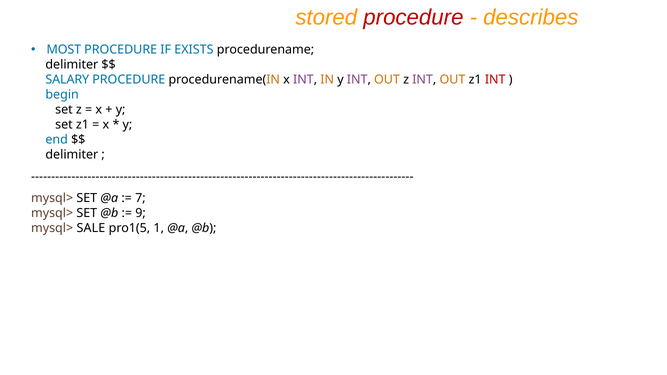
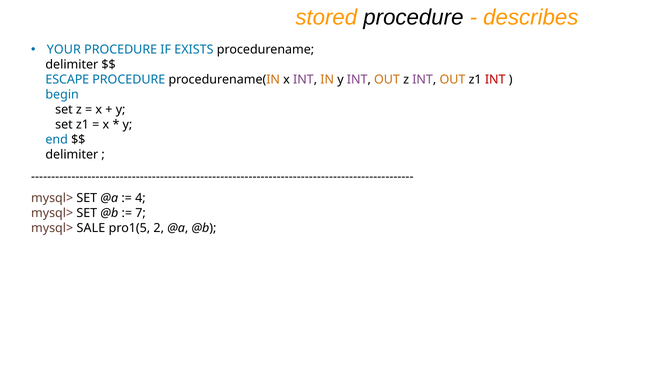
procedure colour: red -> black (413, 17)
MOST: MOST -> YOUR (64, 50)
SALARY: SALARY -> ESCAPE (67, 80)
7: 7 -> 4 (140, 198)
9: 9 -> 7 (141, 213)
1: 1 -> 2 (159, 228)
